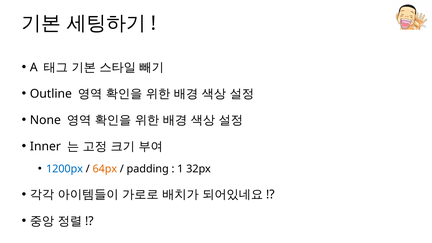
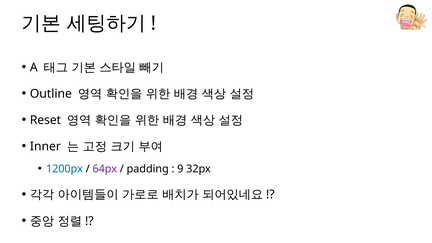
None: None -> Reset (45, 120)
64px colour: orange -> purple (105, 169)
1: 1 -> 9 (180, 169)
